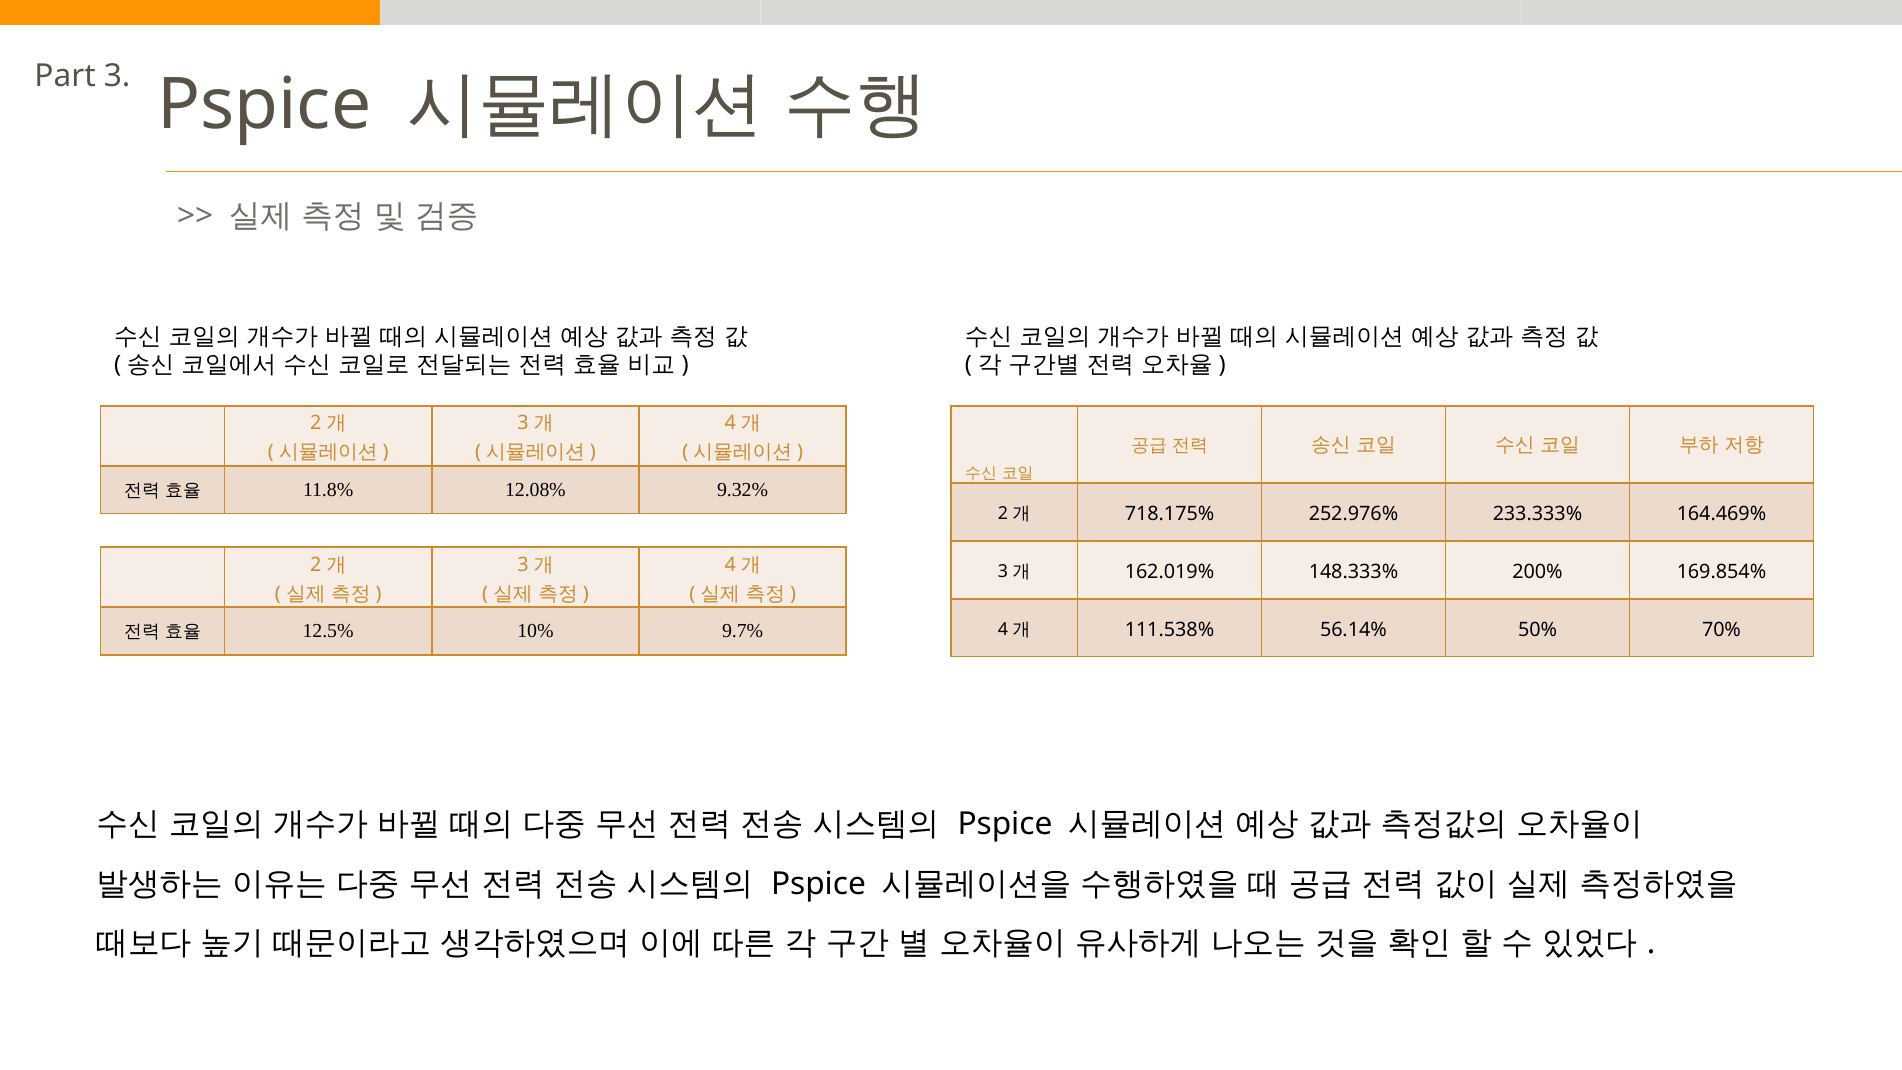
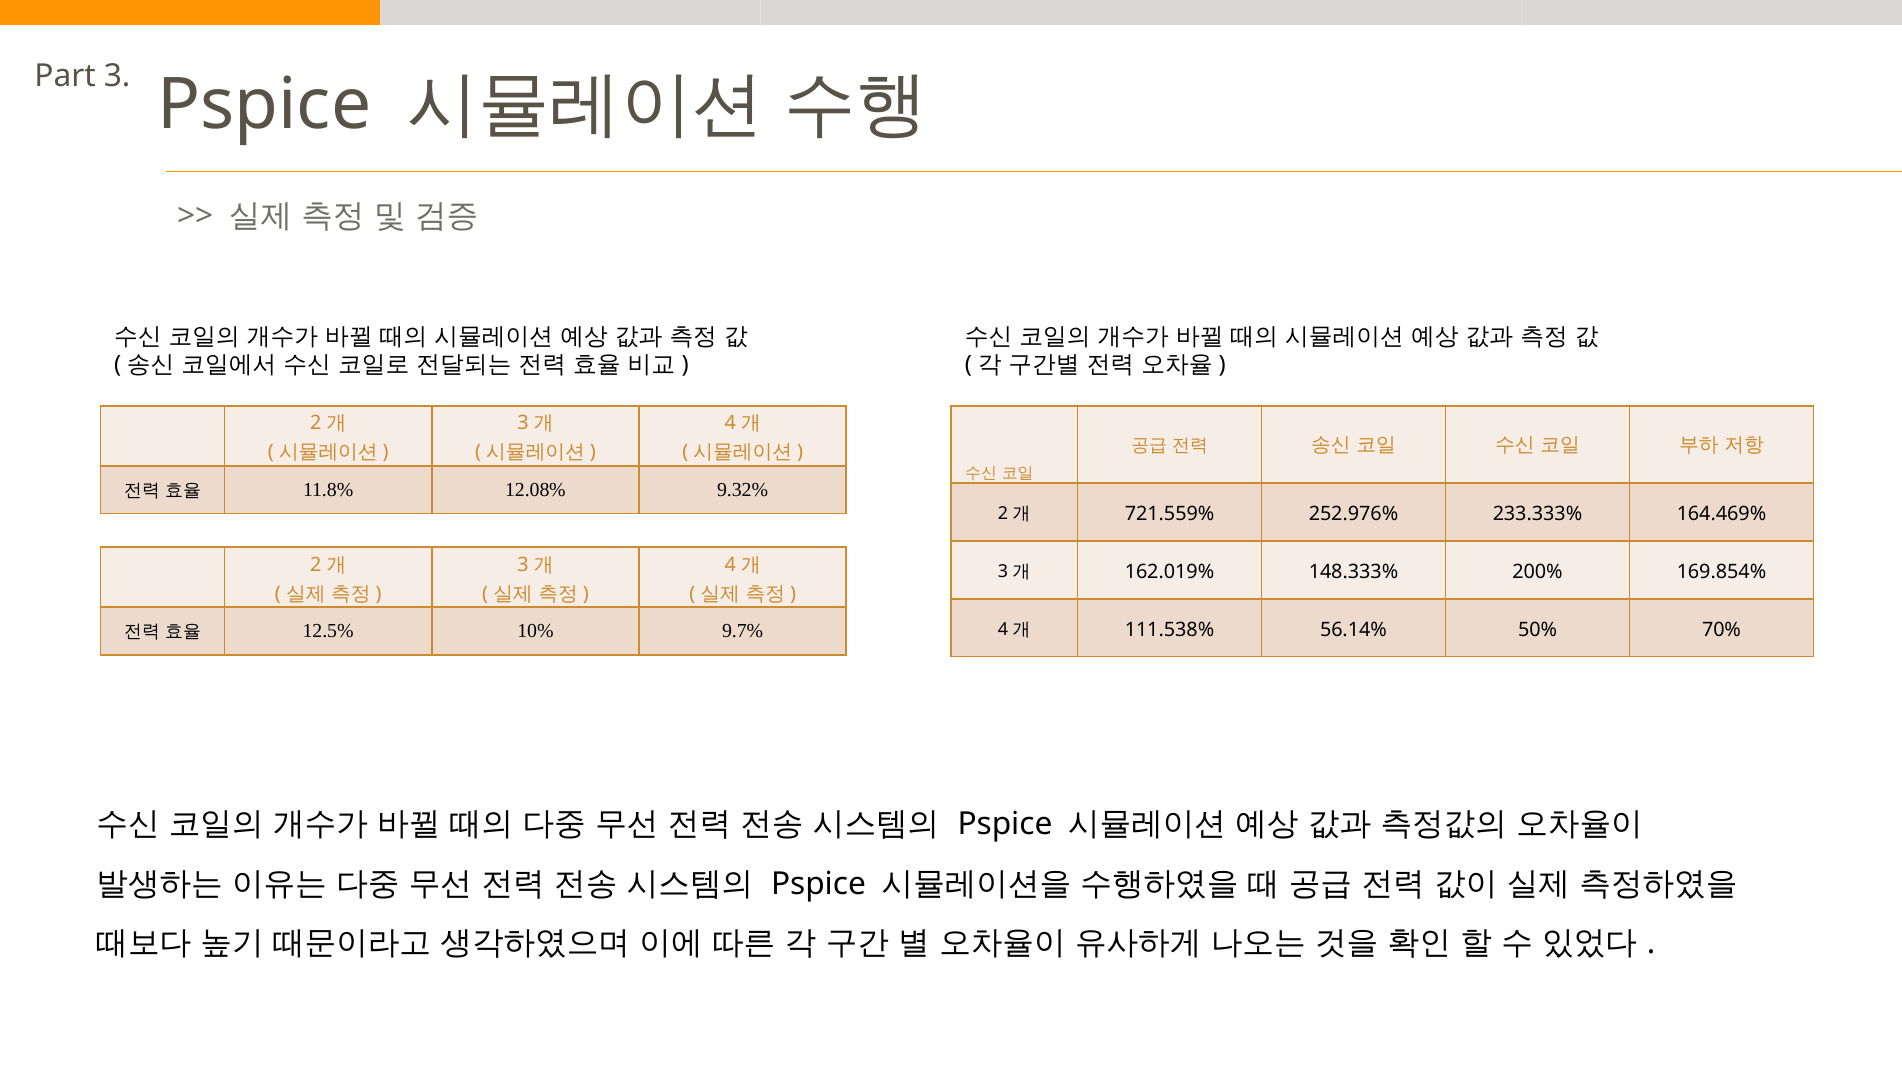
718.175%: 718.175% -> 721.559% (1170, 514)
